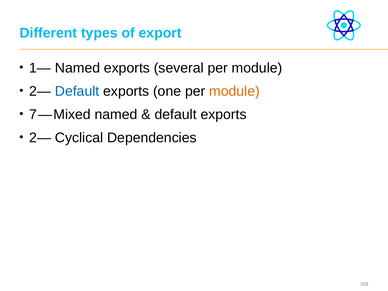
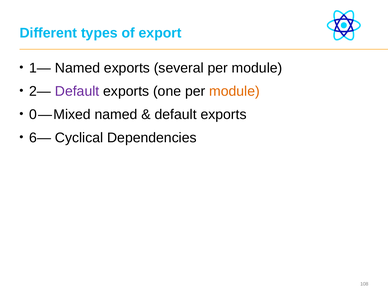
Default colour: blue -> purple (77, 91)
7: 7 -> 0 (33, 115)
2—: 2— -> 6— (40, 138)
